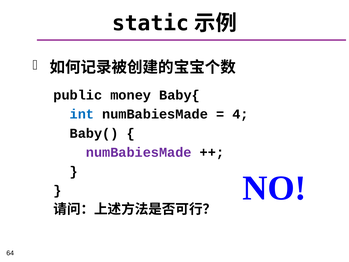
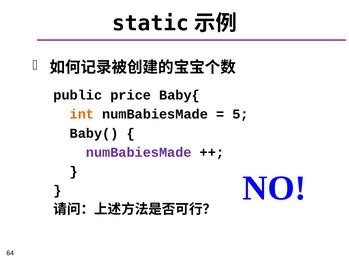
money: money -> price (131, 95)
int colour: blue -> orange (82, 114)
4: 4 -> 5 (240, 114)
